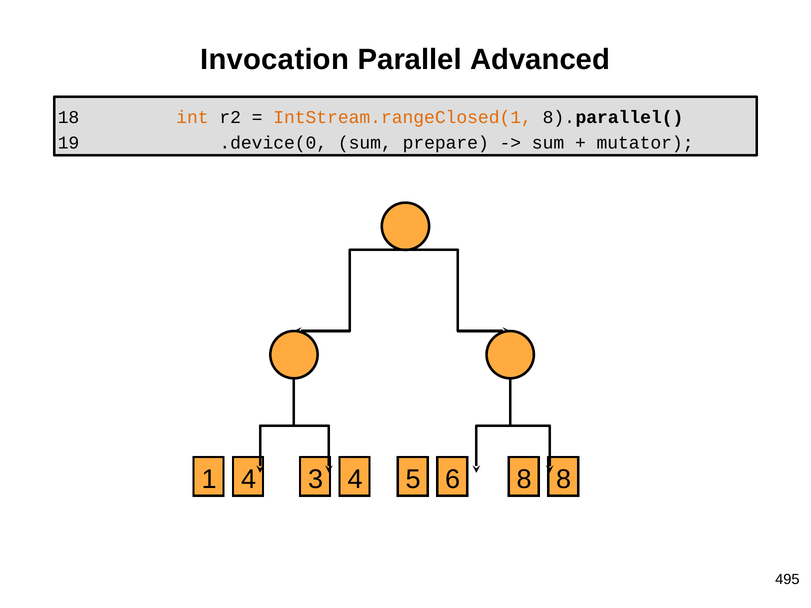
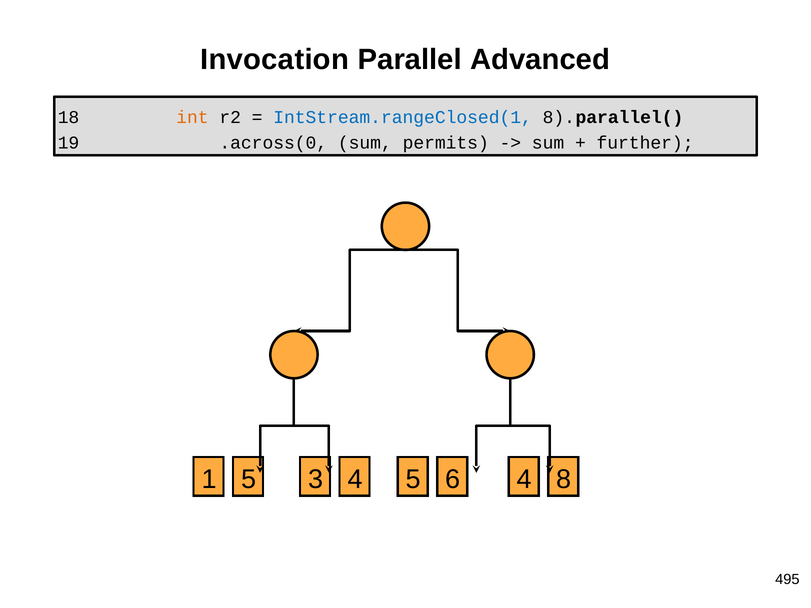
IntStream.rangeClosed(1 colour: orange -> blue (403, 117)
.device(0: .device(0 -> .across(0 (273, 143)
prepare: prepare -> permits (446, 143)
mutator: mutator -> further (645, 143)
1 4: 4 -> 5 (249, 479)
6 8: 8 -> 4 (524, 479)
